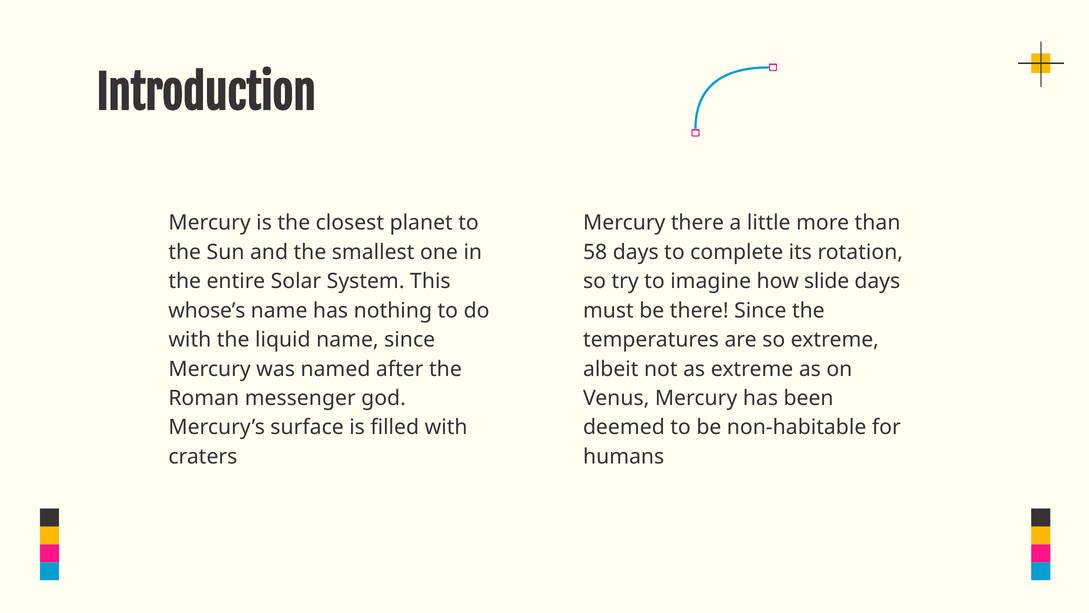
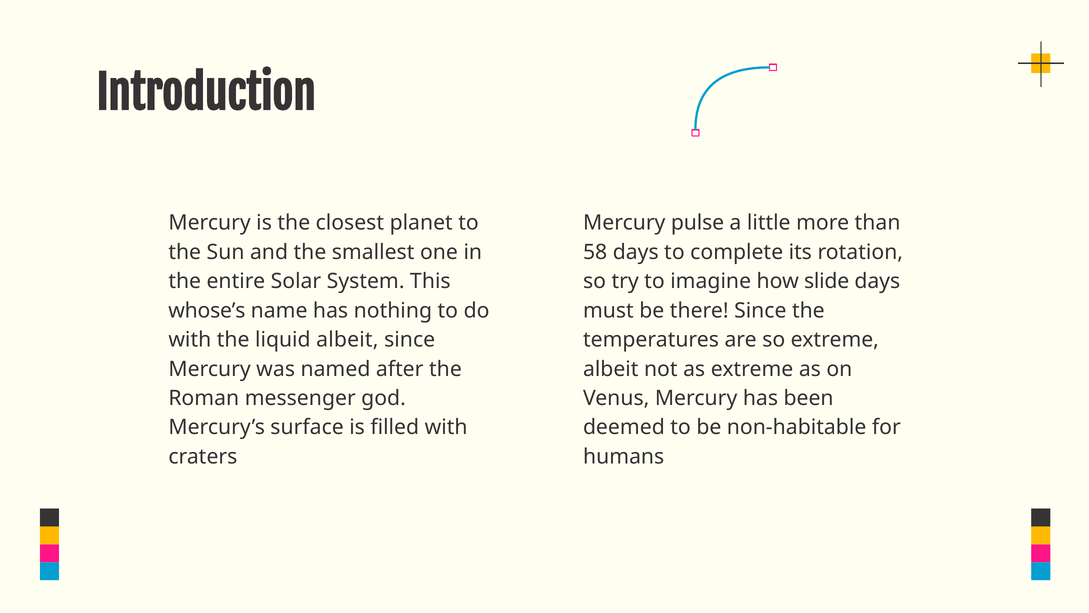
Mercury there: there -> pulse (698, 223)
liquid name: name -> albeit (347, 340)
